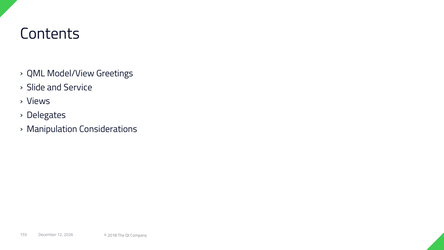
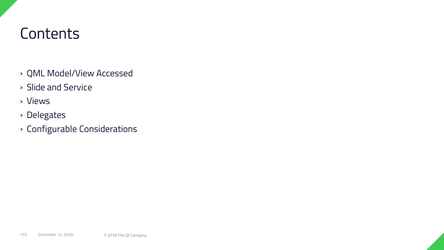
Greetings: Greetings -> Accessed (115, 73)
Manipulation: Manipulation -> Configurable (52, 129)
